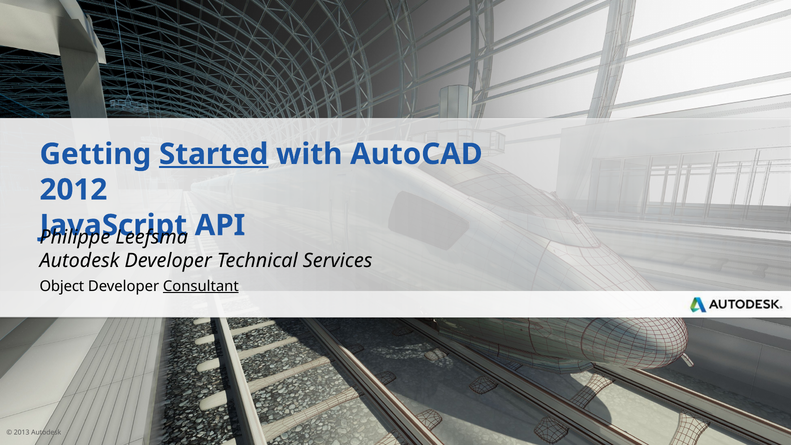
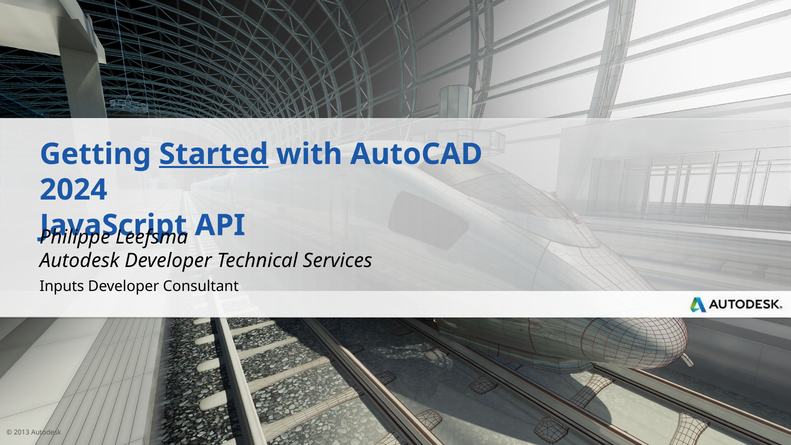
2012: 2012 -> 2024 (73, 190)
Object: Object -> Inputs (62, 286)
Consultant underline: present -> none (201, 286)
